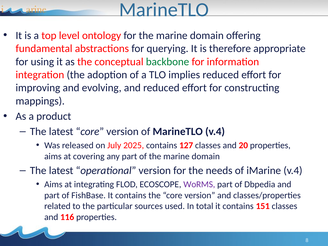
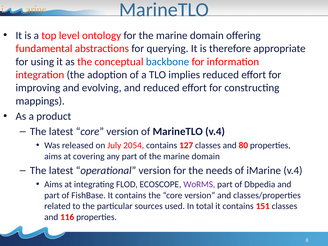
backbone colour: green -> blue (168, 62)
2025: 2025 -> 2054 (134, 145)
20: 20 -> 80 (243, 145)
